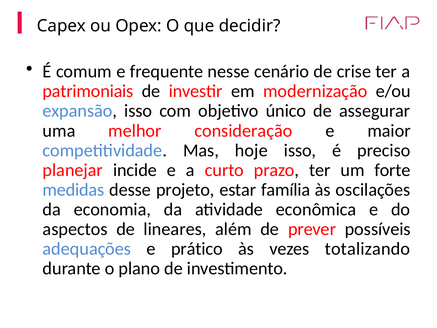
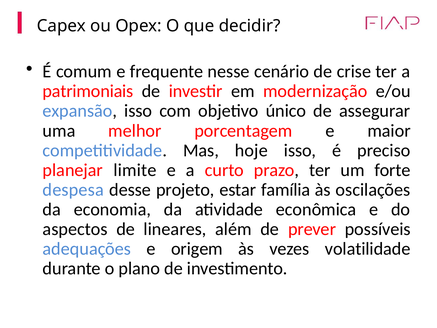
consideração: consideração -> porcentagem (243, 131)
incide: incide -> limite (135, 170)
medidas: medidas -> despesa (73, 190)
prático: prático -> origem (197, 249)
totalizando: totalizando -> volatilidade (368, 249)
